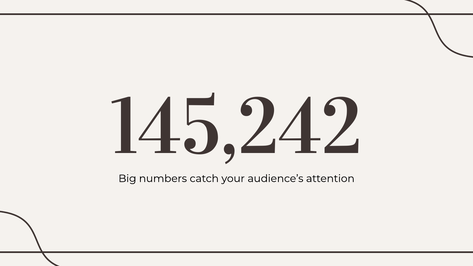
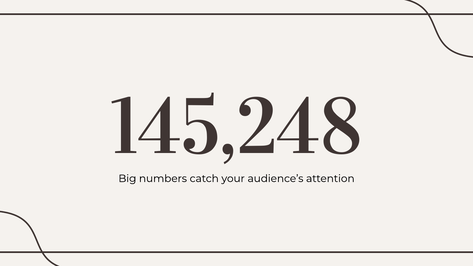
145,242: 145,242 -> 145,248 (237, 127)
